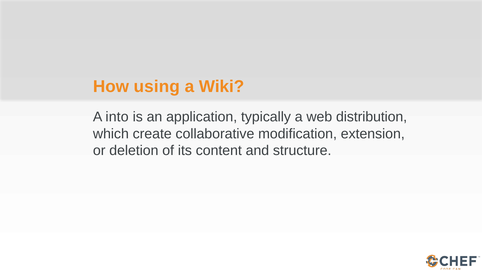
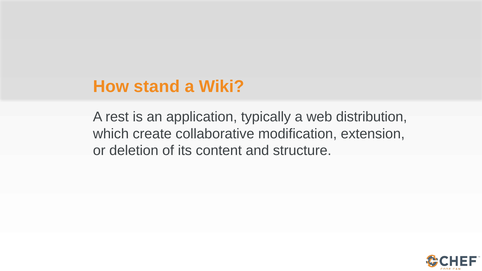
using: using -> stand (157, 87)
into: into -> rest (117, 117)
